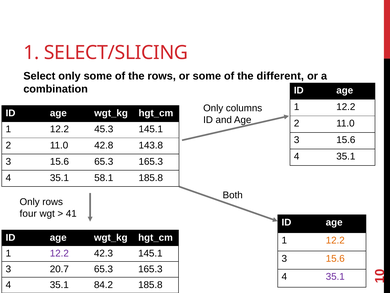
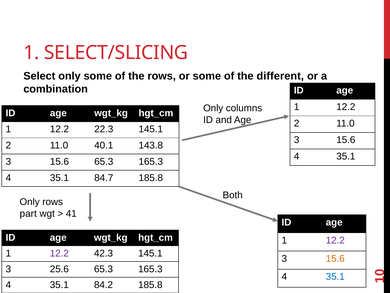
45.3: 45.3 -> 22.3 (104, 129)
42.8: 42.8 -> 40.1 (104, 145)
58.1: 58.1 -> 84.7 (104, 178)
four: four -> part (28, 213)
12.2 colour: orange -> purple (335, 240)
20.7: 20.7 -> 25.6 (59, 269)
35.1 colour: purple -> blue (335, 276)
